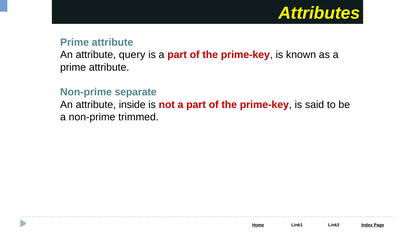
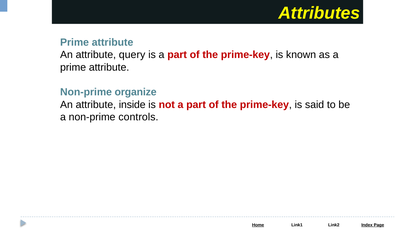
separate: separate -> organize (136, 92)
trimmed: trimmed -> controls (138, 117)
